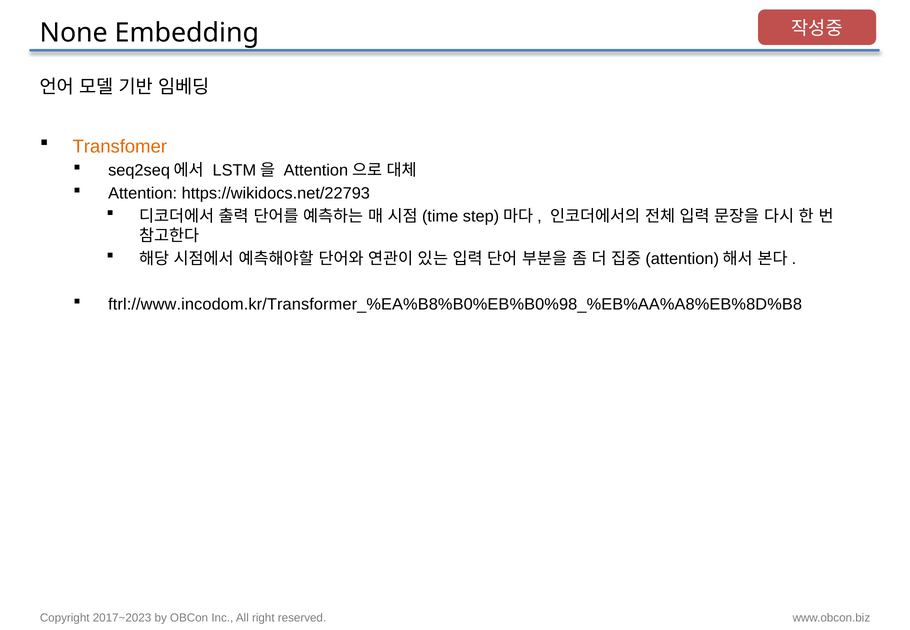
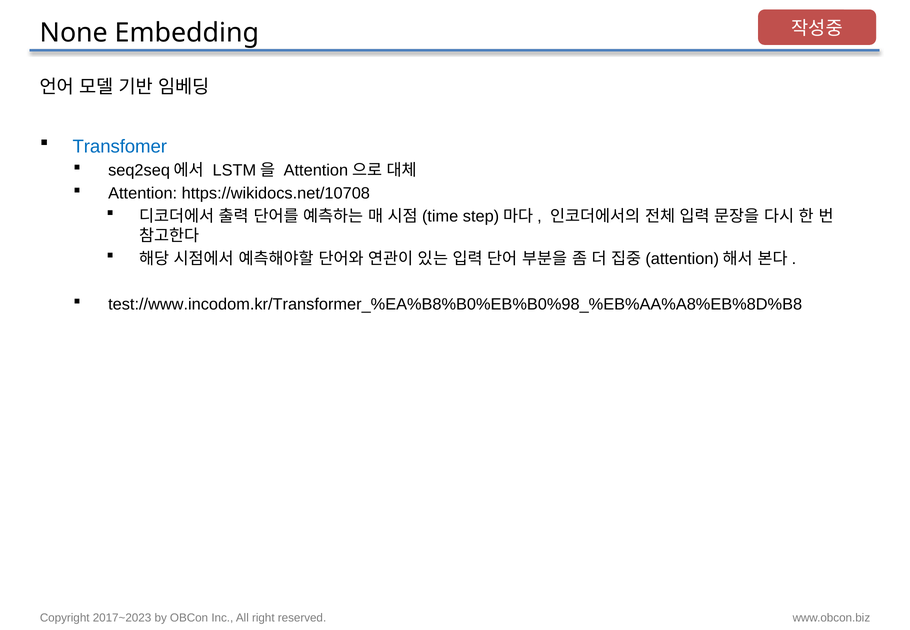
Transfomer colour: orange -> blue (120, 146)
https://wikidocs.net/22793: https://wikidocs.net/22793 -> https://wikidocs.net/10708 (276, 193)
ftrl://www.incodom.kr/Transformer_%EA%B8%B0%EB%B0%98_%EB%AA%A8%EB%8D%B8: ftrl://www.incodom.kr/Transformer_%EA%B8%B0%EB%B0%98_%EB%AA%A8%EB%8D%B8 -> test://www.incodom.kr/Transformer_%EA%B8%B0%EB%B0%98_%EB%AA%A8%EB%8D%B8 (455, 305)
